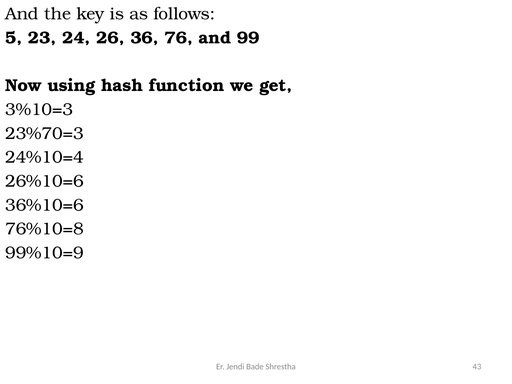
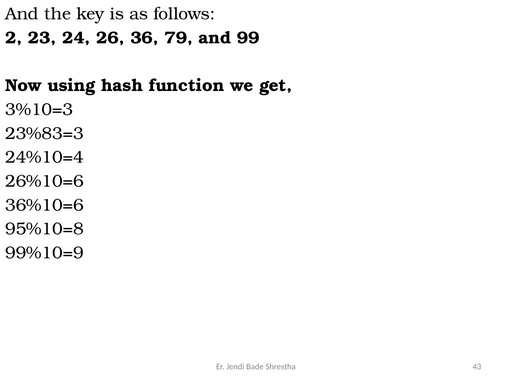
5: 5 -> 2 (14, 38)
76: 76 -> 79 (179, 38)
23%70=3: 23%70=3 -> 23%83=3 (44, 133)
76%10=8: 76%10=8 -> 95%10=8 (44, 229)
